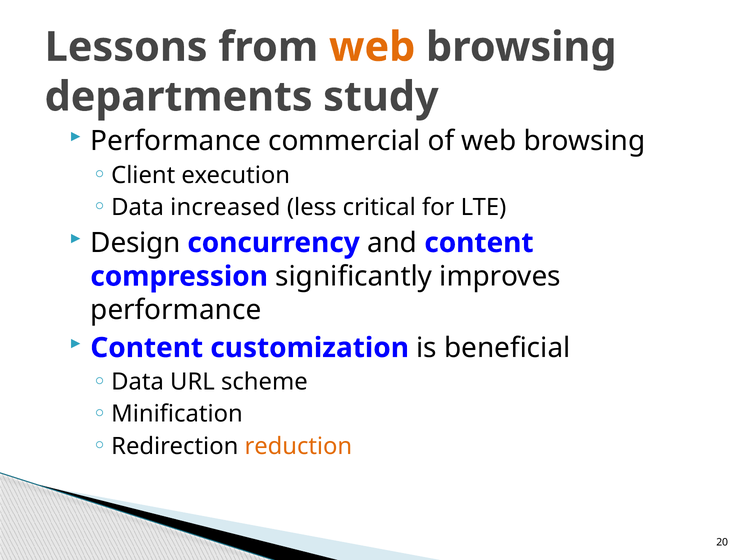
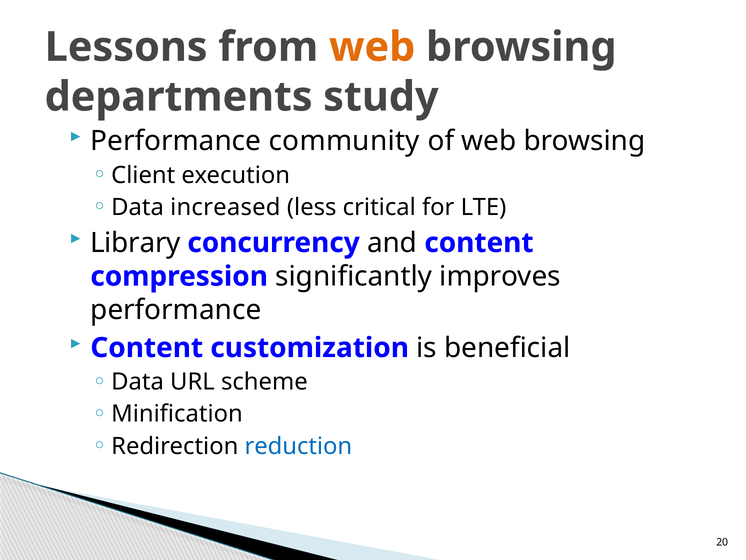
commercial: commercial -> community (344, 141)
Design: Design -> Library (135, 243)
reduction colour: orange -> blue (298, 446)
